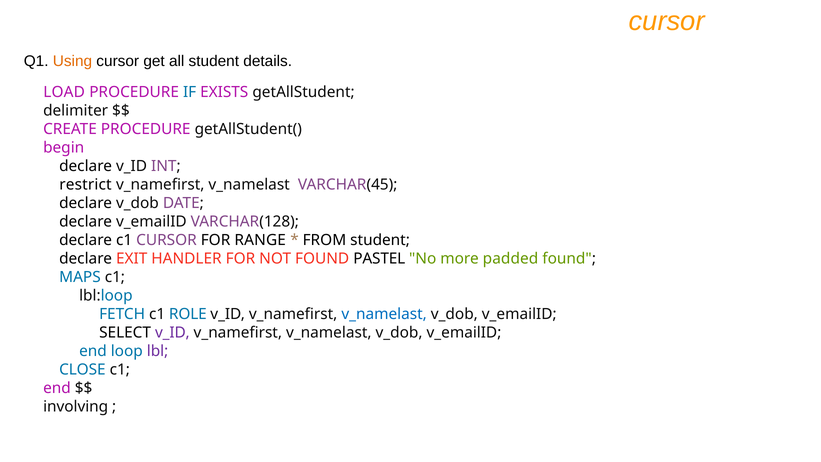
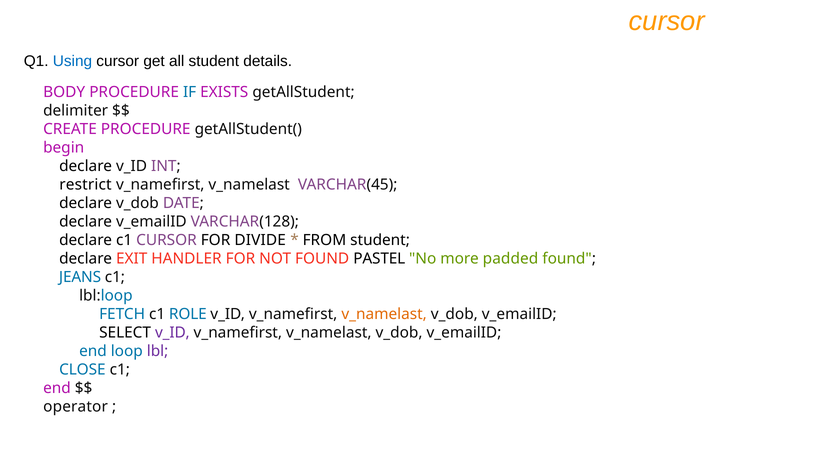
Using colour: orange -> blue (72, 61)
LOAD: LOAD -> BODY (64, 92)
RANGE: RANGE -> DIVIDE (260, 240)
MAPS: MAPS -> JEANS (80, 277)
v_namelast colour: blue -> orange (384, 314)
involving: involving -> operator (76, 406)
